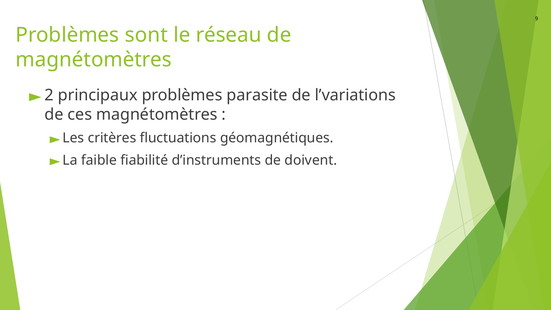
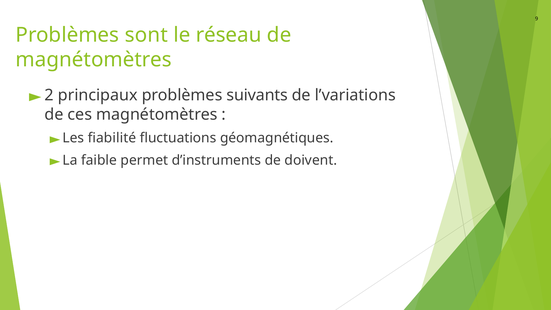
parasite: parasite -> suivants (257, 95)
critères: critères -> fiabilité (112, 138)
fiabilité: fiabilité -> permet (144, 160)
